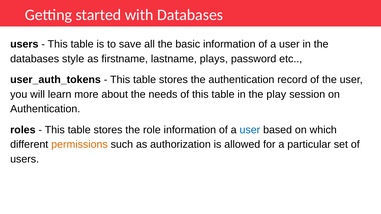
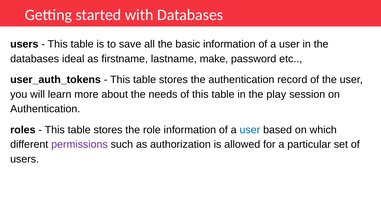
style: style -> ideal (73, 59)
plays: plays -> make (214, 59)
permissions colour: orange -> purple (79, 145)
